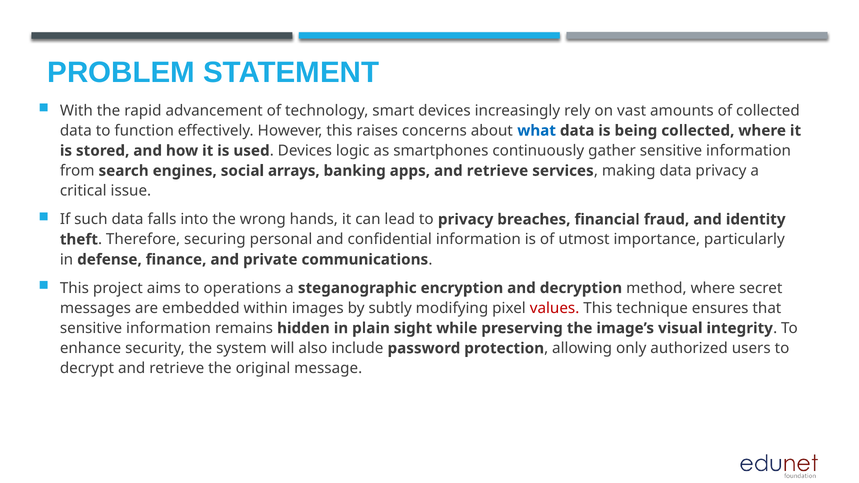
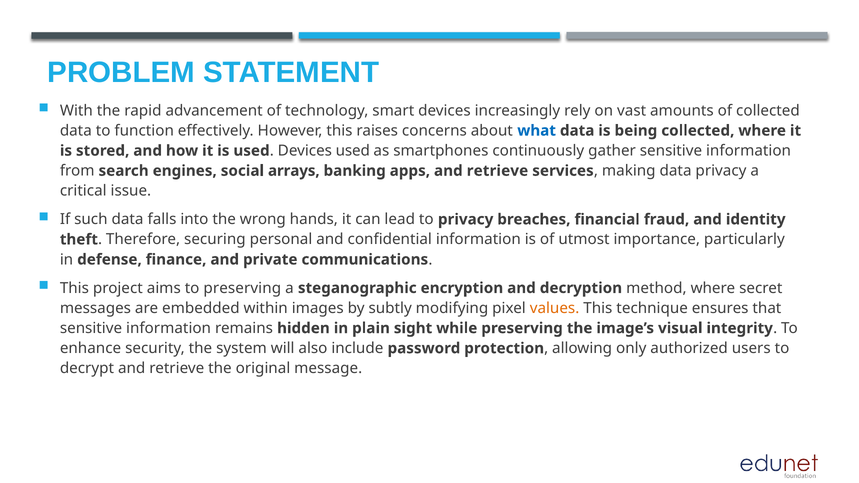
Devices logic: logic -> used (353, 151)
to operations: operations -> preserving (242, 288)
values colour: red -> orange (555, 308)
